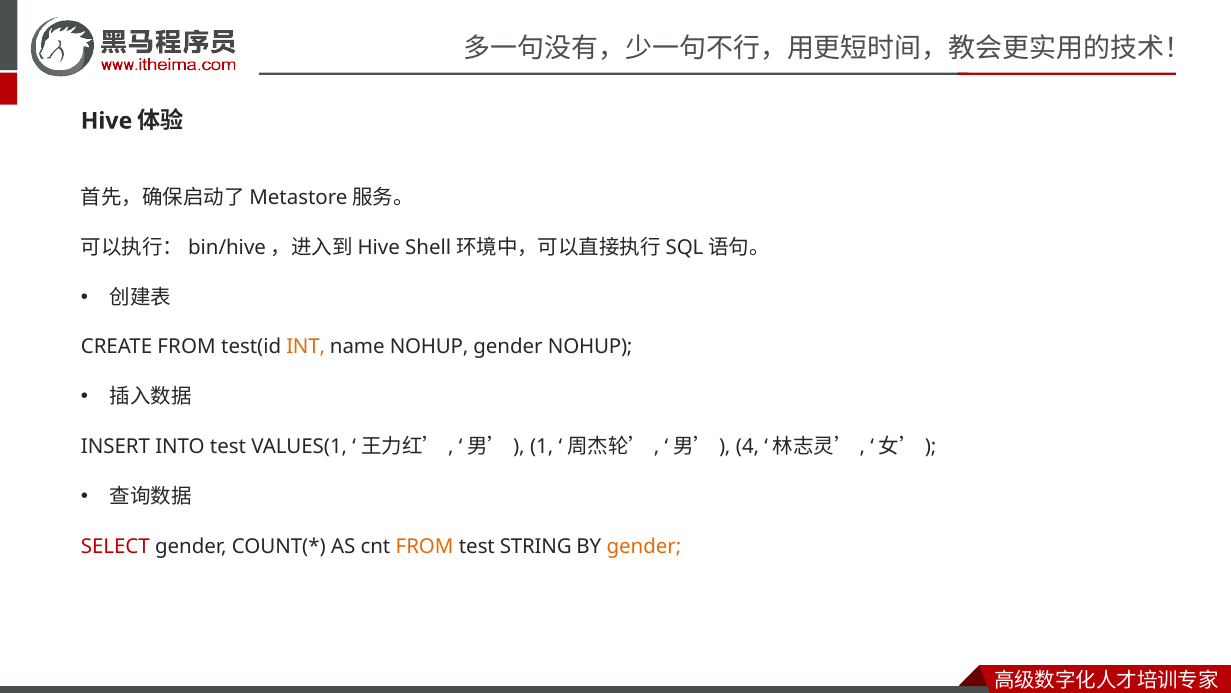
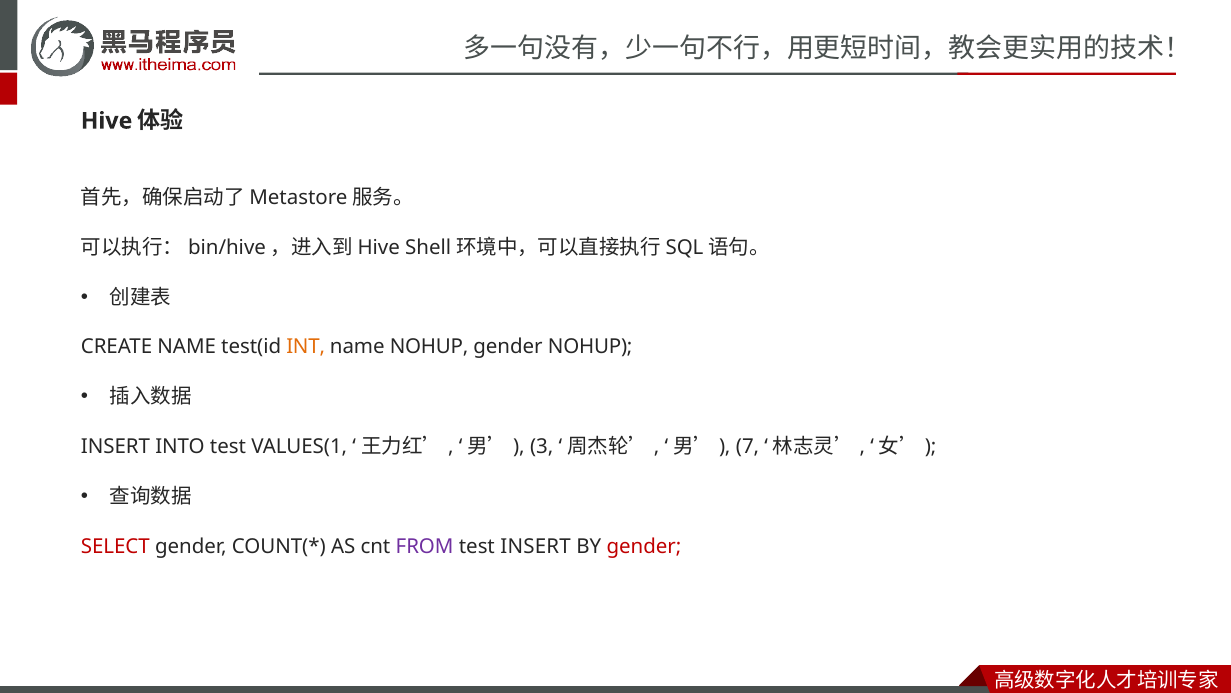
CREATE FROM: FROM -> NAME (187, 347)
1: 1 -> 3 (542, 446)
4: 4 -> 7 (748, 446)
FROM colour: orange -> purple (425, 546)
test STRING: STRING -> INSERT (536, 546)
gender colour: orange -> red (644, 546)
